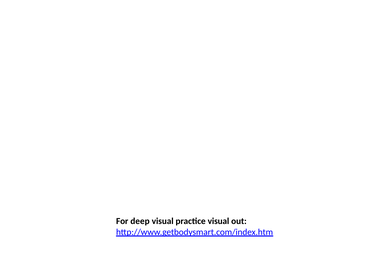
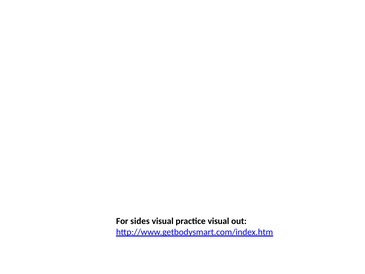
deep: deep -> sides (140, 221)
